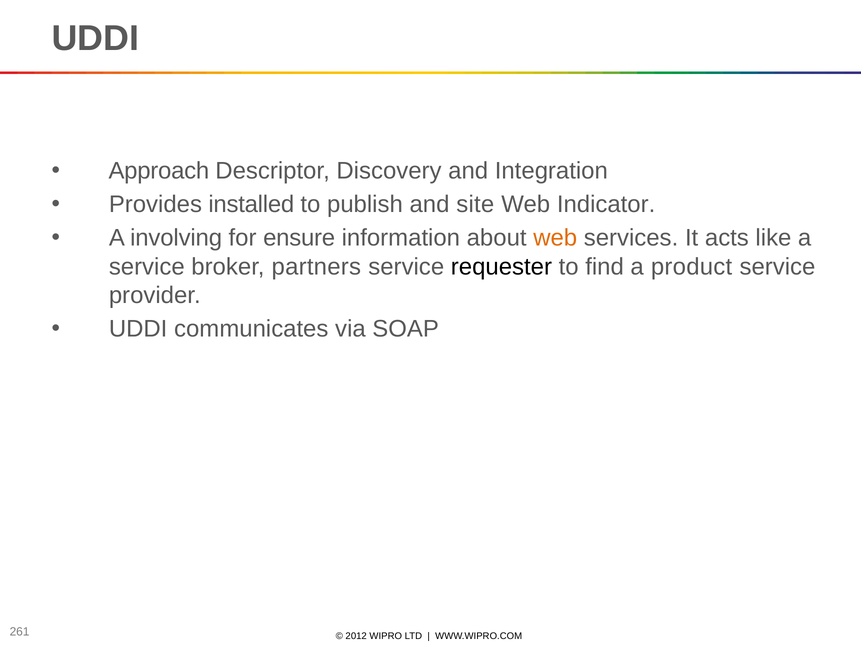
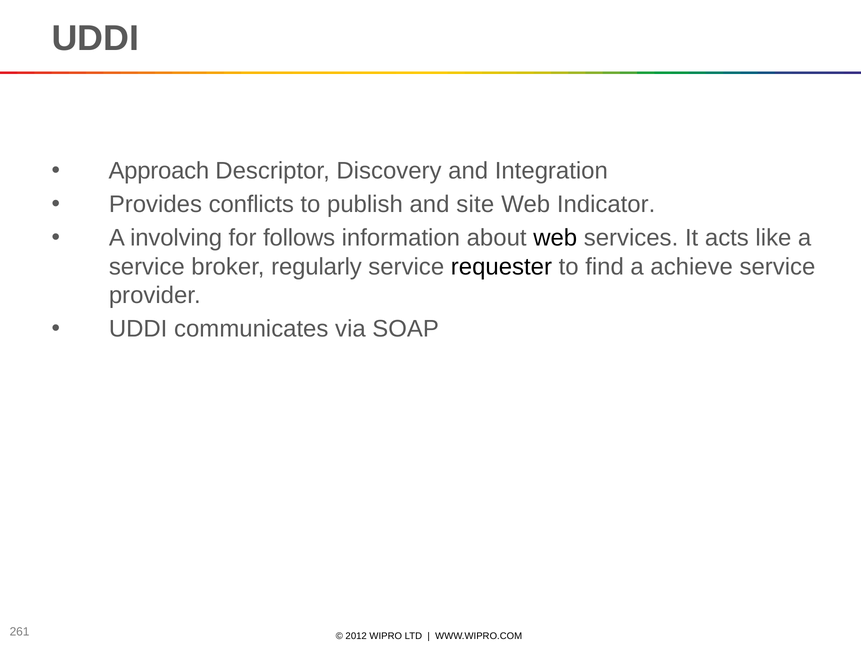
installed: installed -> conflicts (251, 204)
ensure: ensure -> follows (299, 238)
web colour: orange -> black (555, 238)
partners: partners -> regularly (316, 267)
product: product -> achieve (692, 267)
